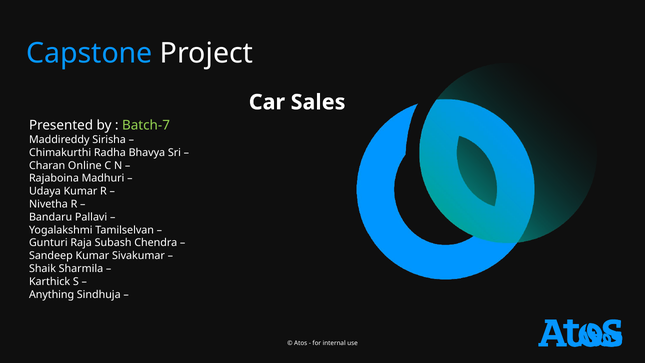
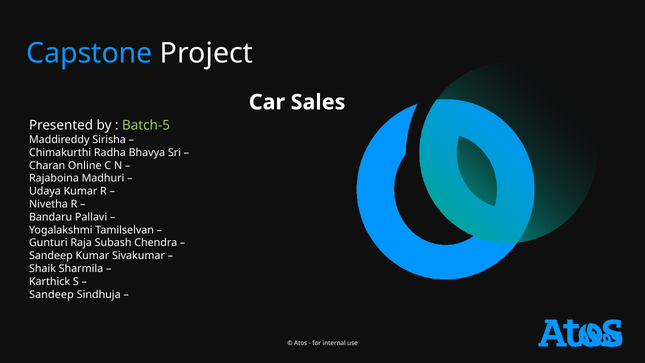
Batch-7: Batch-7 -> Batch-5 (146, 125)
Anything: Anything -> Sandeep (51, 294)
